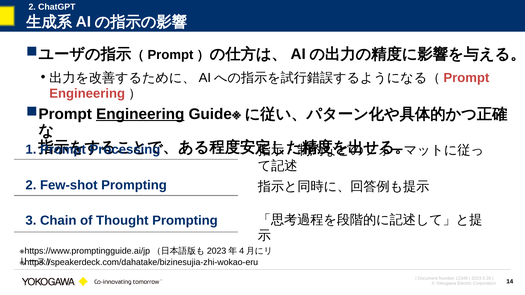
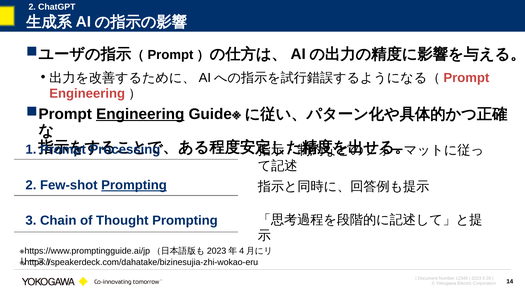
Prompting underline: none -> present (134, 185)
